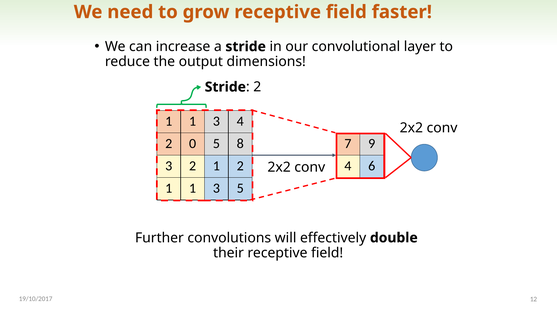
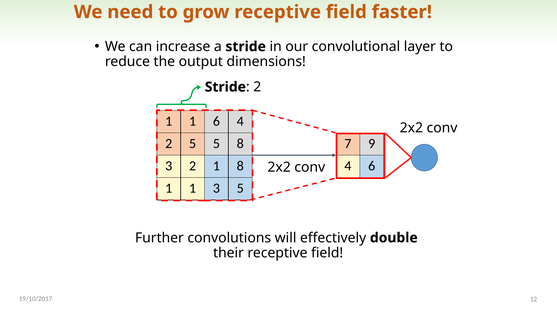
3: 3 -> 6 (216, 121)
2 0: 0 -> 5 (193, 144)
1 2: 2 -> 8 (240, 166)
